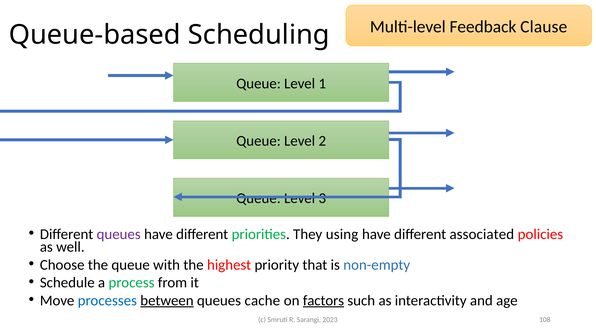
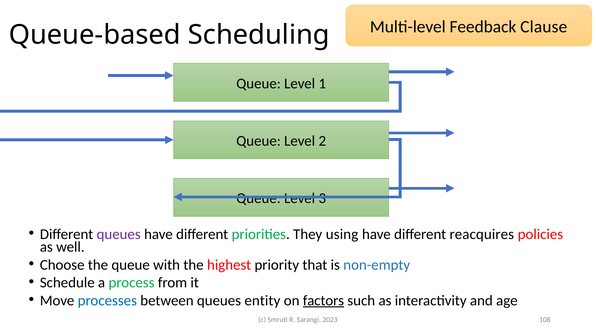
associated: associated -> reacquires (482, 234)
between underline: present -> none (167, 301)
cache: cache -> entity (262, 301)
